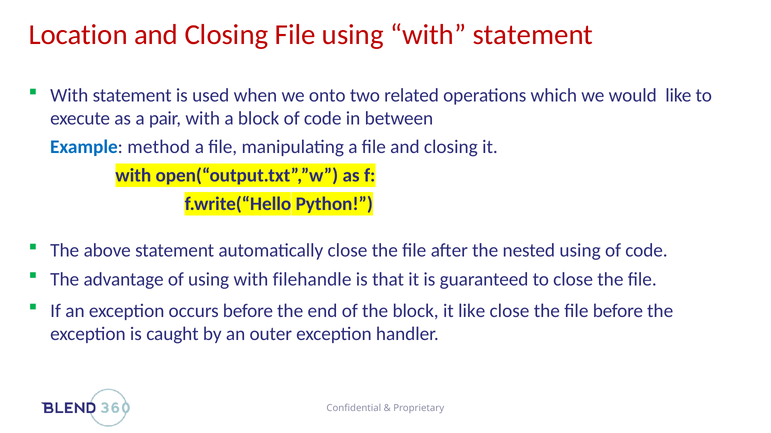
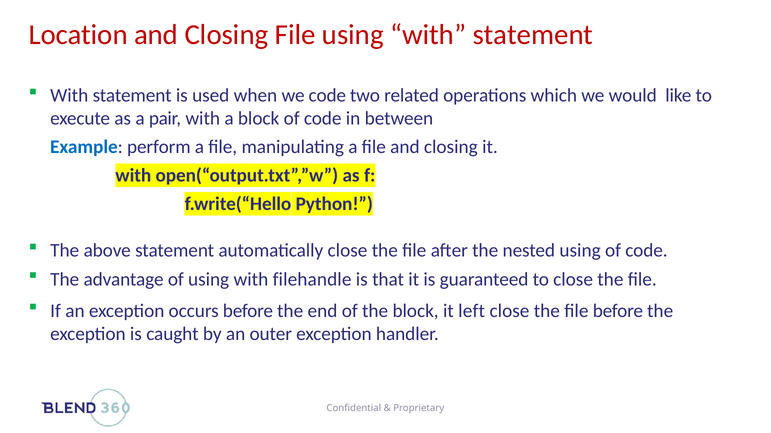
we onto: onto -> code (327, 96)
method: method -> perform (159, 147)
it like: like -> left (472, 311)
